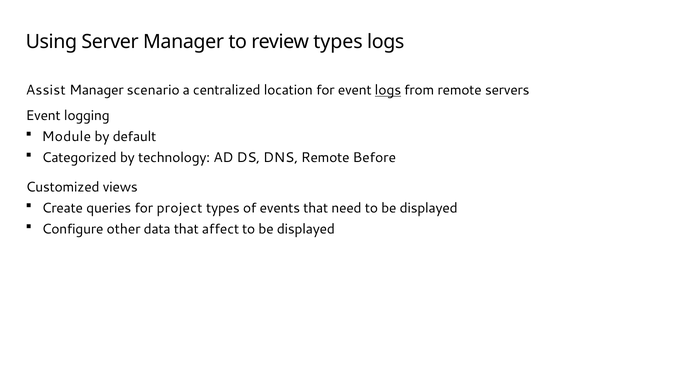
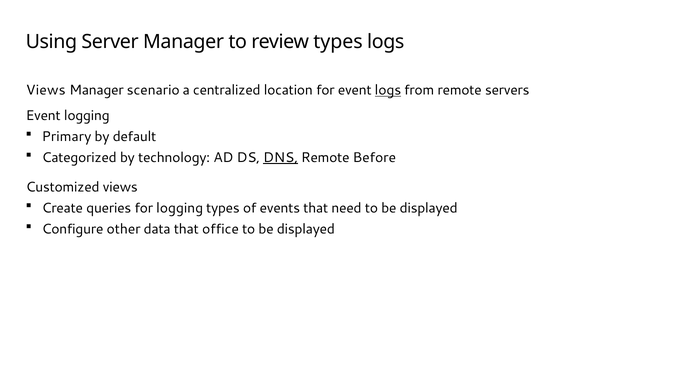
Assist: Assist -> Views (46, 90)
Module: Module -> Primary (67, 136)
DNS underline: none -> present (281, 157)
for project: project -> logging (180, 208)
affect: affect -> office (220, 229)
